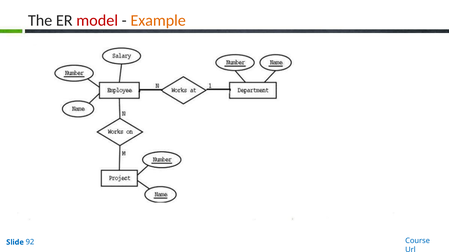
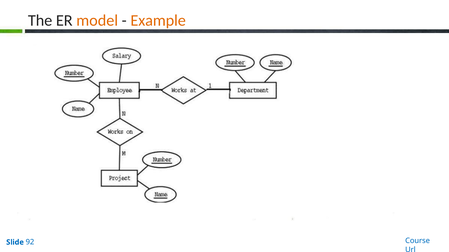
model colour: red -> orange (97, 21)
